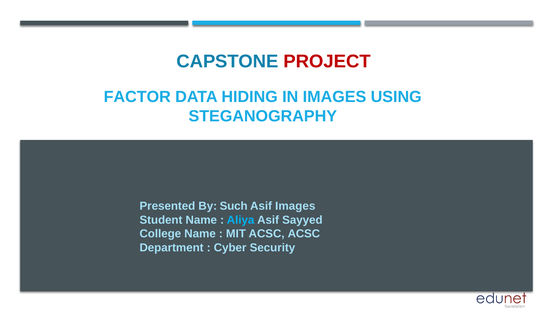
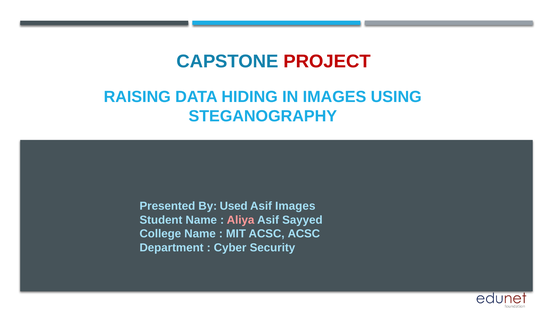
FACTOR: FACTOR -> RAISING (137, 97)
Such: Such -> Used (234, 206)
Aliya colour: light blue -> pink (241, 220)
